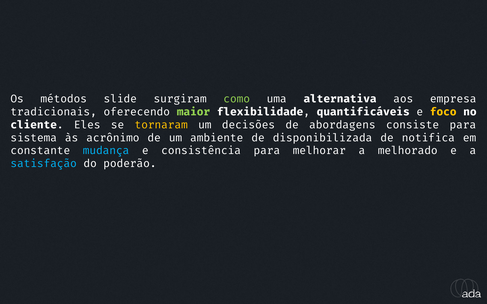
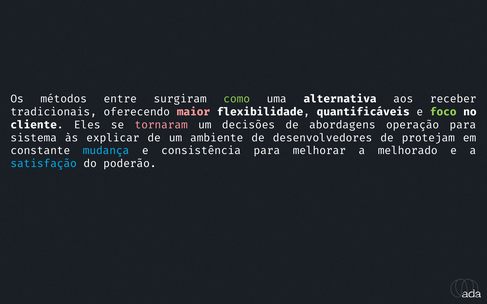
slide: slide -> entre (120, 99)
empresa: empresa -> receber (453, 99)
maior colour: light green -> pink (194, 112)
foco colour: yellow -> light green (443, 112)
tornaram colour: yellow -> pink (161, 125)
consiste: consiste -> operação (413, 125)
acrônimo: acrônimo -> explicar (113, 138)
disponibilizada: disponibilizada -> desenvolvedores (323, 138)
notifica: notifica -> protejam (428, 138)
